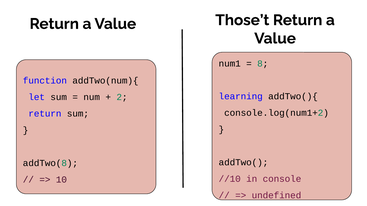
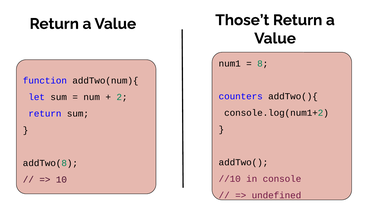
learning: learning -> counters (241, 97)
